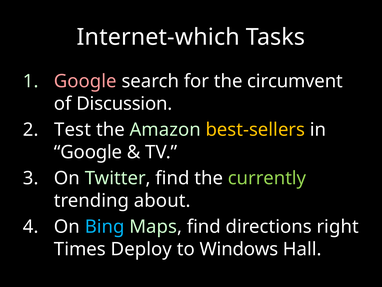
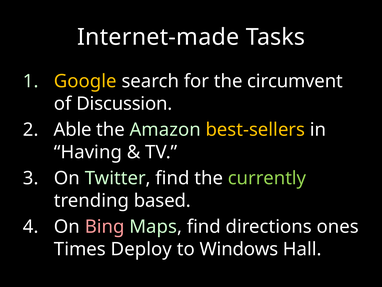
Internet-which: Internet-which -> Internet-made (158, 37)
Google colour: pink -> yellow (85, 81)
Test: Test -> Able (73, 130)
Google: Google -> Having (88, 152)
about: about -> based (162, 200)
Bing colour: light blue -> pink (105, 226)
right: right -> ones (338, 226)
